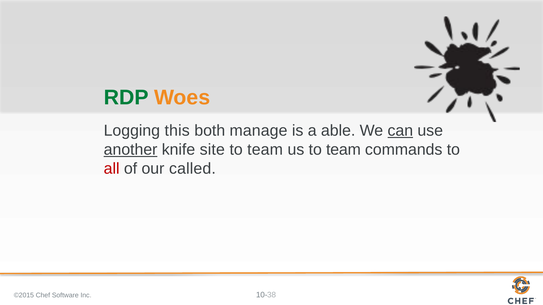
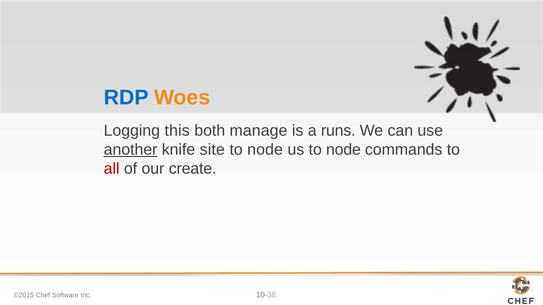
RDP colour: green -> blue (126, 98)
able: able -> runs (338, 131)
can underline: present -> none (400, 131)
team: team -> node (265, 150)
us to team: team -> node (343, 150)
called: called -> create (193, 169)
